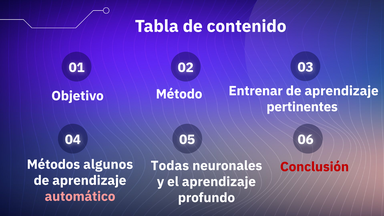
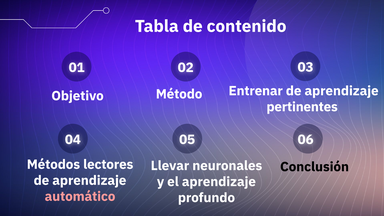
algunos: algunos -> lectores (108, 164)
Todas: Todas -> Llevar (170, 166)
Conclusión colour: red -> black (315, 167)
